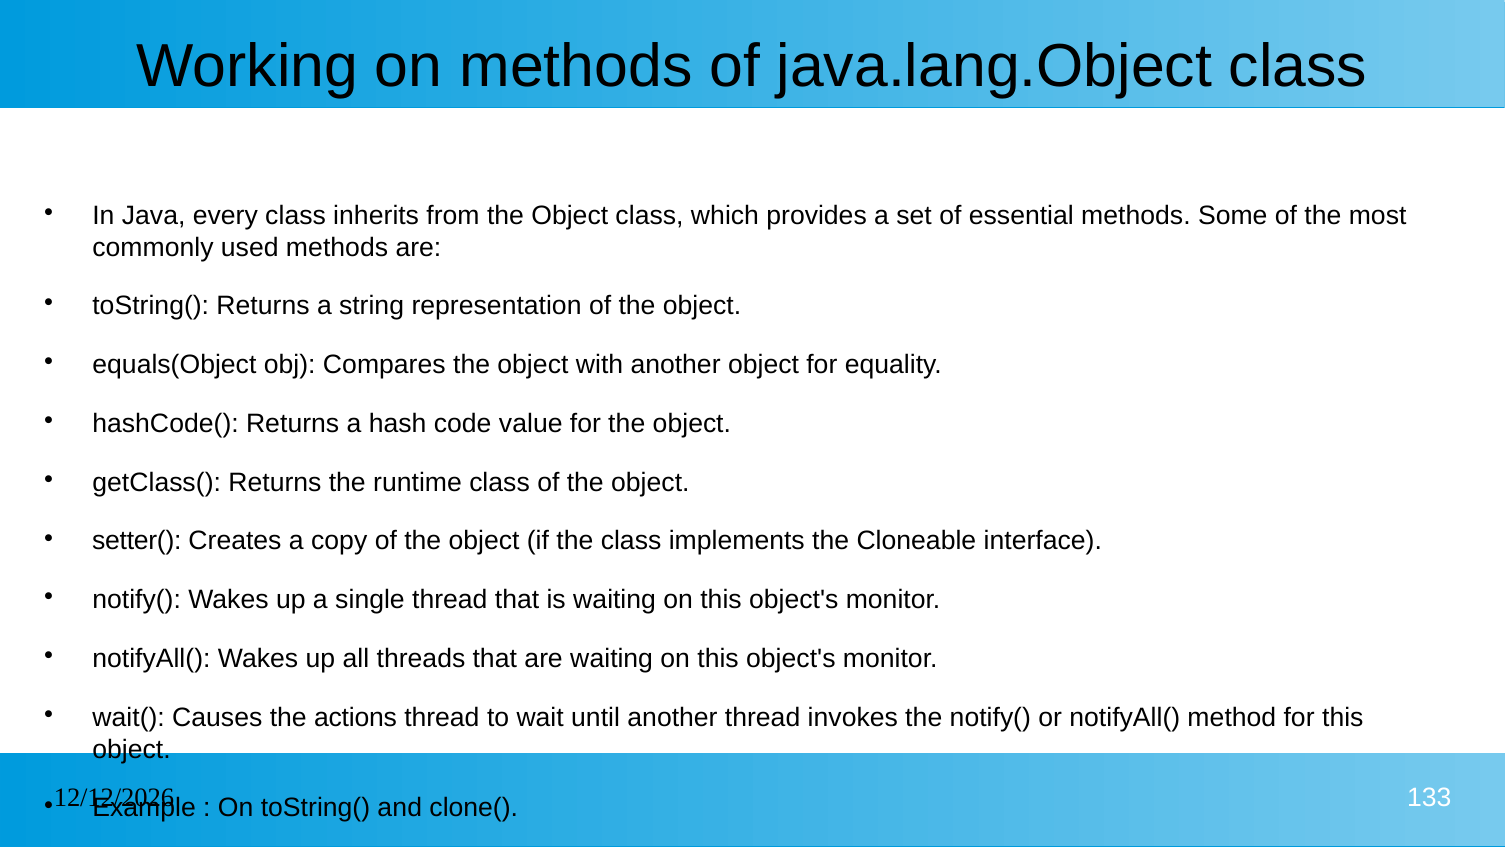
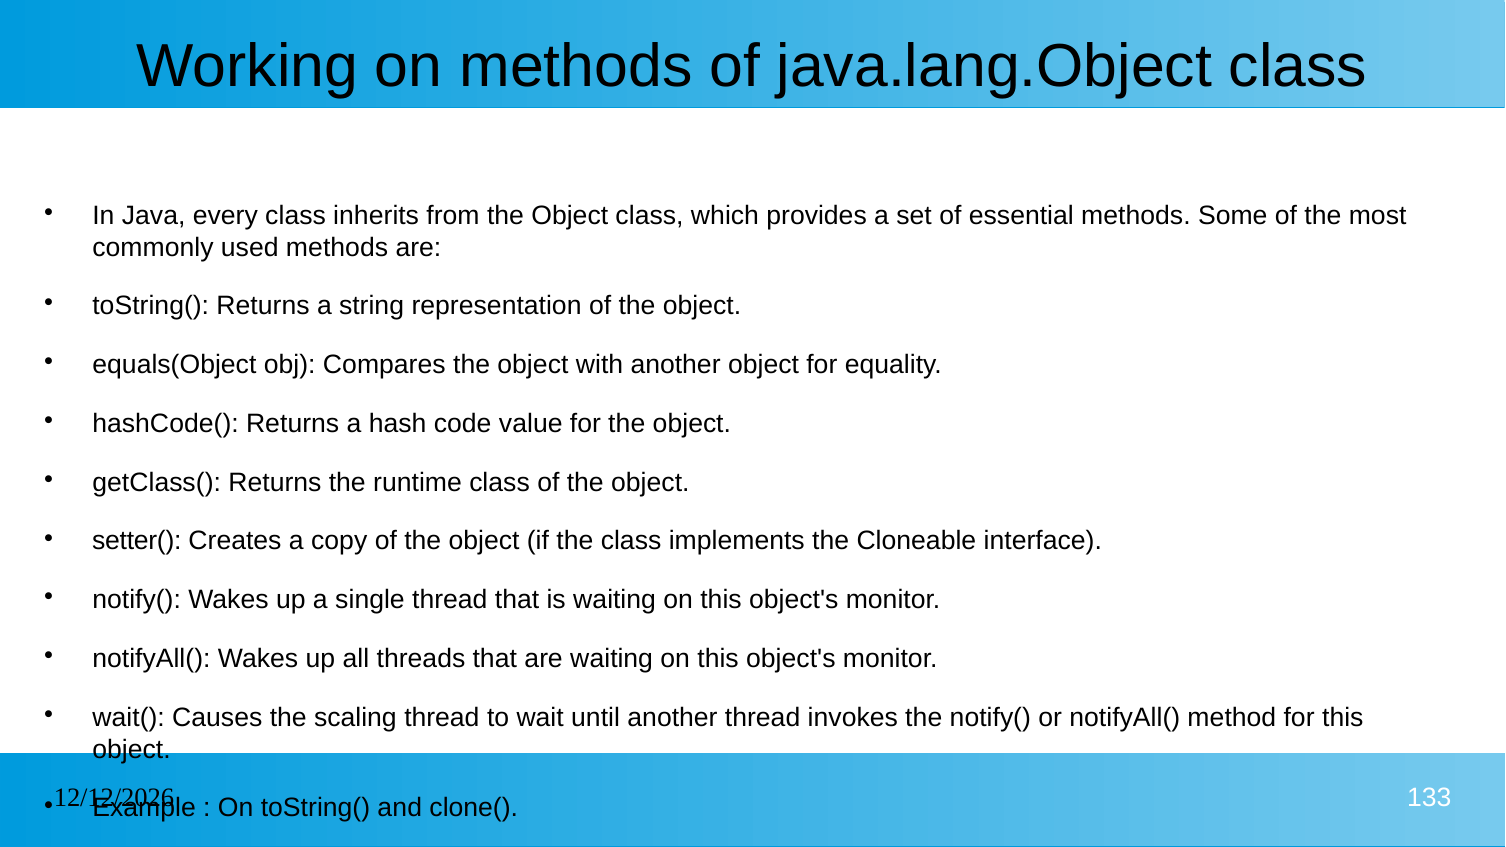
actions: actions -> scaling (355, 718)
